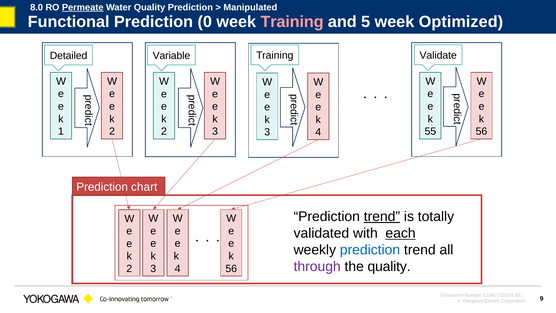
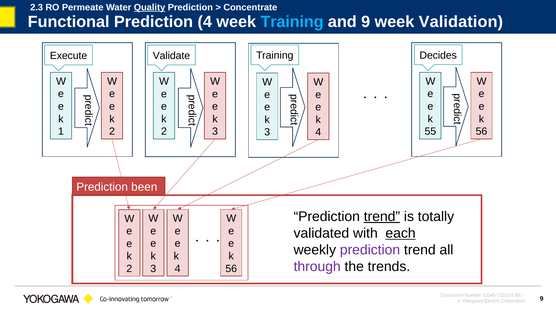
8.0: 8.0 -> 2.3 (37, 7)
Permeate underline: present -> none (83, 7)
Quality underline: none -> present (150, 7)
Manipulated: Manipulated -> Concentrate (250, 7)
Prediction 0: 0 -> 4 (205, 22)
Training colour: pink -> light blue (292, 22)
and 5: 5 -> 9 (366, 22)
Optimized: Optimized -> Validation (461, 22)
Detailed: Detailed -> Execute (69, 56)
Variable: Variable -> Validate (171, 56)
Validate: Validate -> Decides (438, 55)
chart: chart -> been (144, 187)
prediction colour: blue -> purple (370, 250)
the quality: quality -> trends (389, 266)
